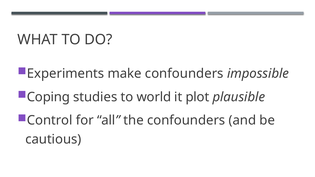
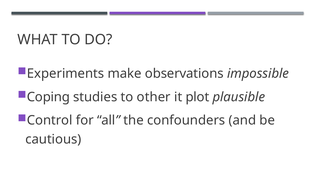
make confounders: confounders -> observations (184, 74)
world: world -> other (154, 97)
